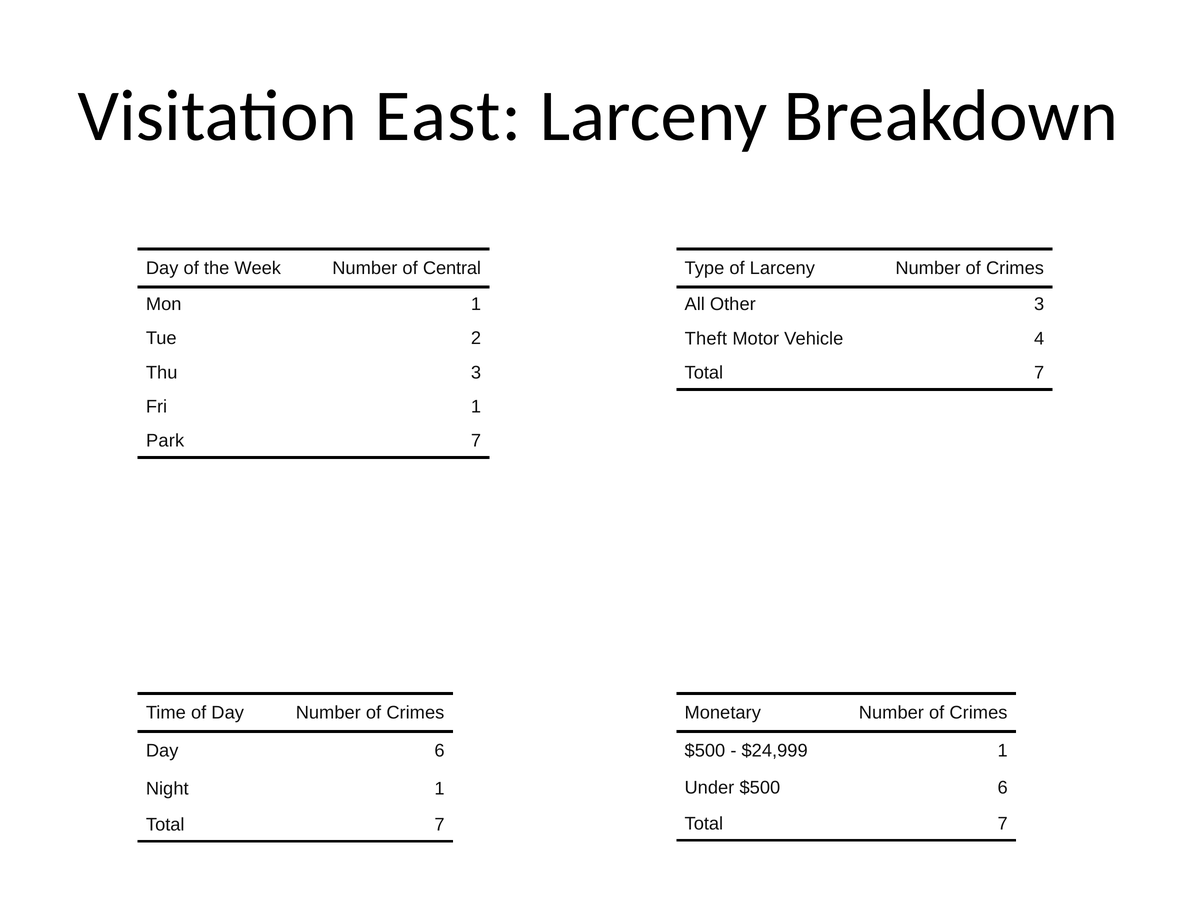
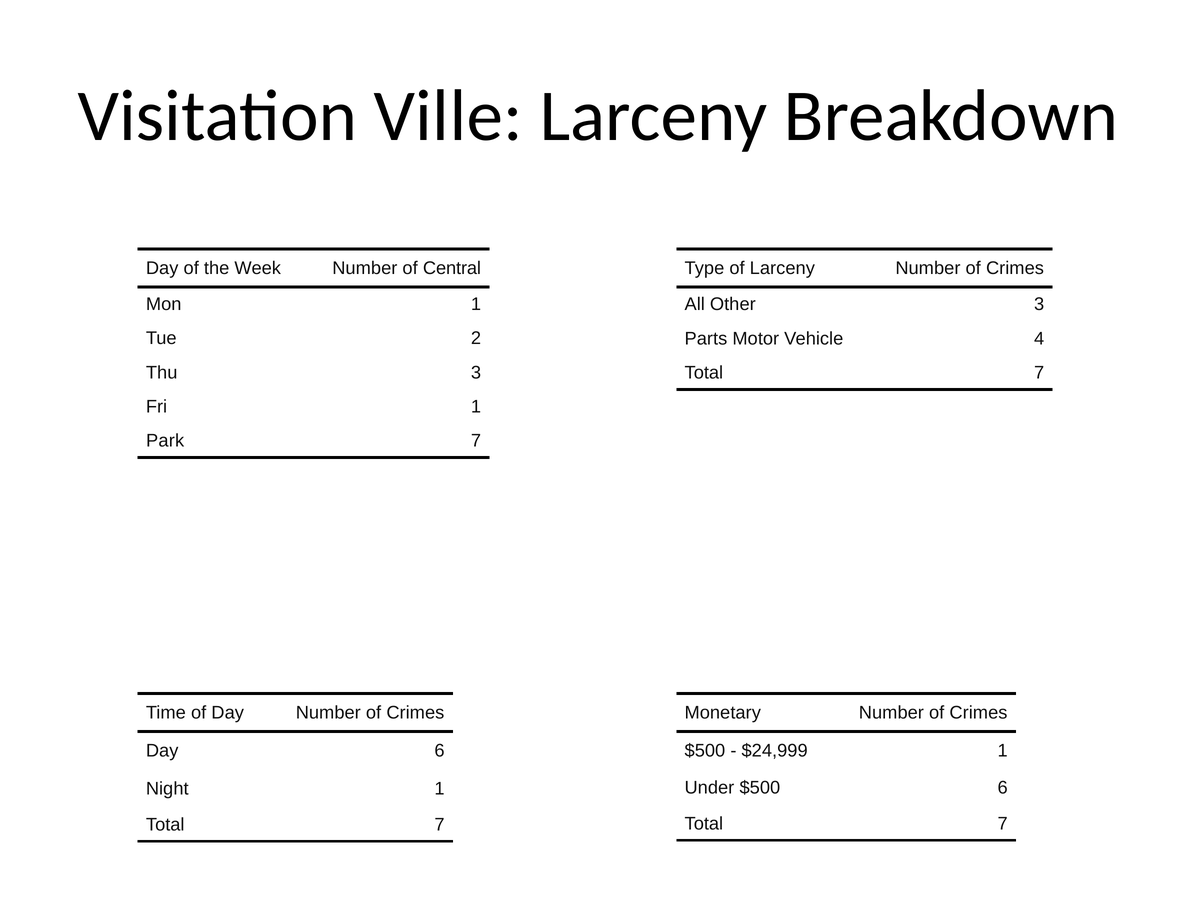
East: East -> Ville (448, 116)
Theft: Theft -> Parts (706, 339)
